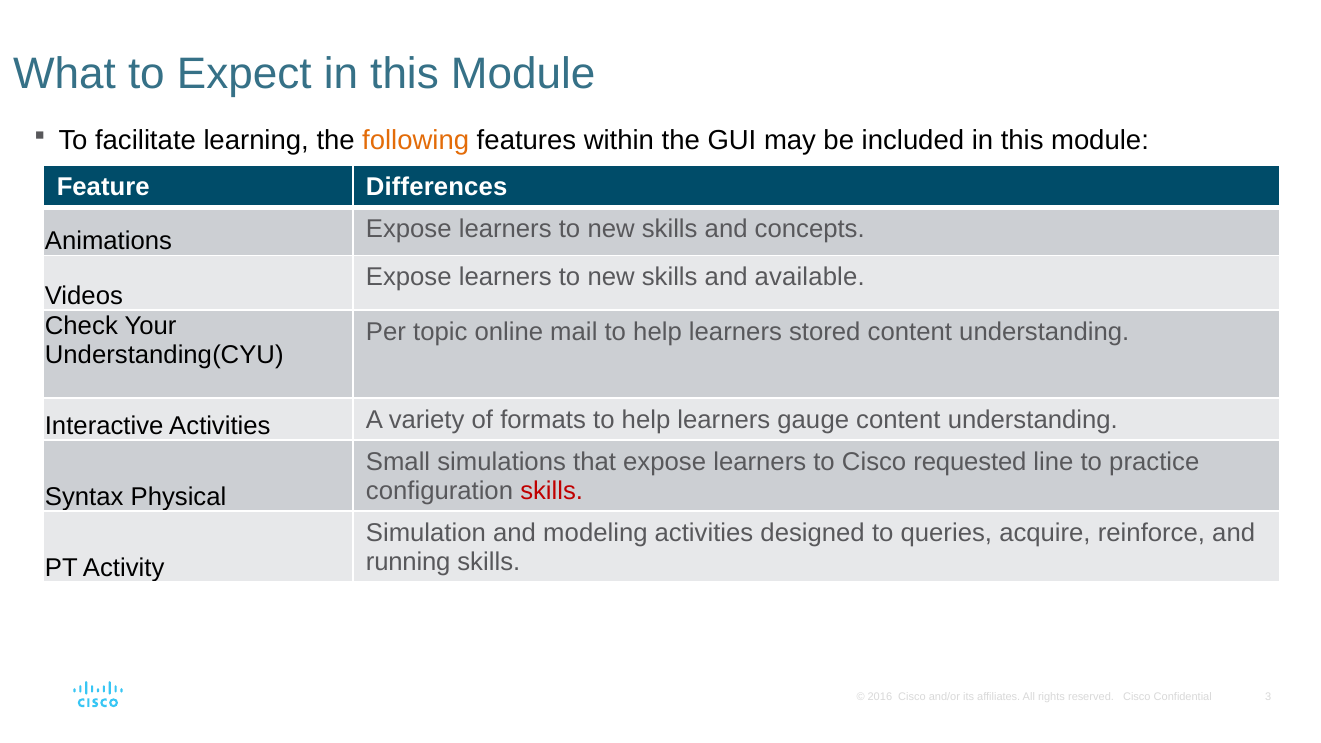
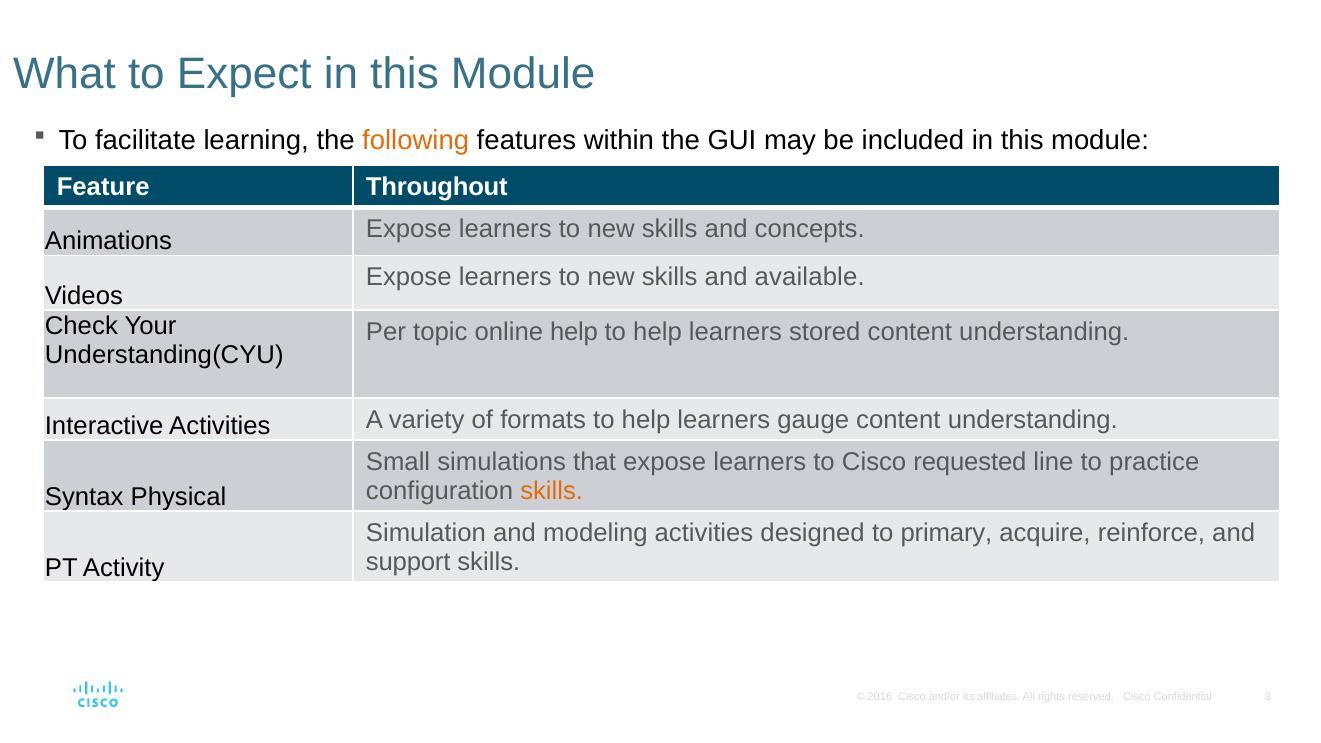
Differences: Differences -> Throughout (437, 187)
online mail: mail -> help (574, 332)
skills colour: red -> orange (552, 491)
queries: queries -> primary (946, 533)
running: running -> support (408, 562)
